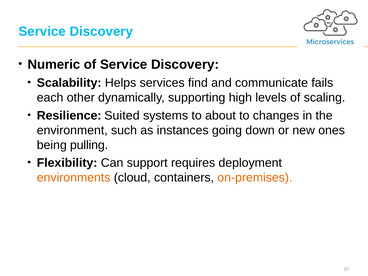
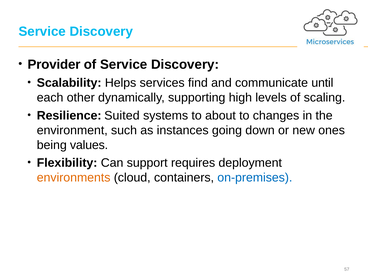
Numeric: Numeric -> Provider (54, 64)
fails: fails -> until (322, 83)
pulling: pulling -> values (89, 145)
on-premises colour: orange -> blue (255, 178)
